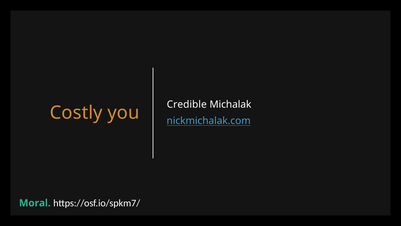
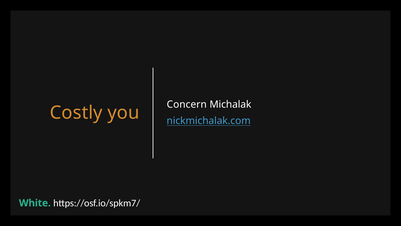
Credible: Credible -> Concern (187, 104)
Moral: Moral -> White (35, 203)
